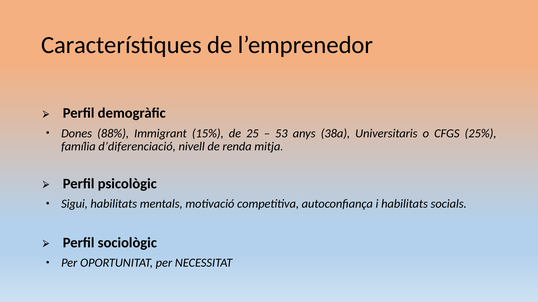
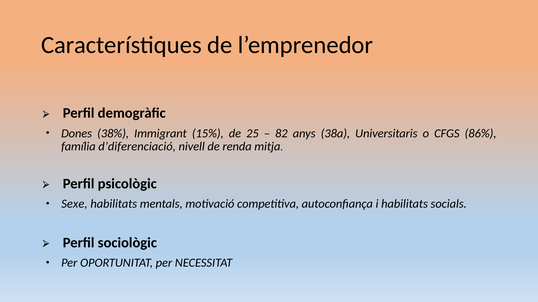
88%: 88% -> 38% (113, 134)
53: 53 -> 82 (281, 134)
25%: 25% -> 86% (481, 134)
Sigui: Sigui -> Sexe (74, 204)
